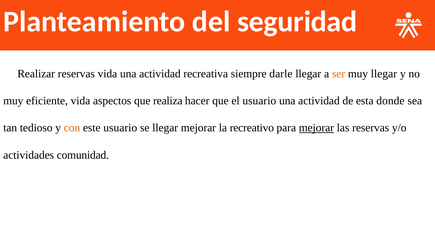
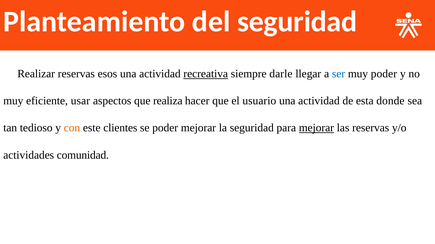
reservas vida: vida -> esos (107, 74)
recreativa underline: none -> present (206, 74)
ser colour: orange -> blue (339, 74)
muy llegar: llegar -> poder (384, 74)
eficiente vida: vida -> usar (80, 101)
este usuario: usuario -> clientes (120, 128)
se llegar: llegar -> poder (165, 128)
la recreativo: recreativo -> seguridad (252, 128)
